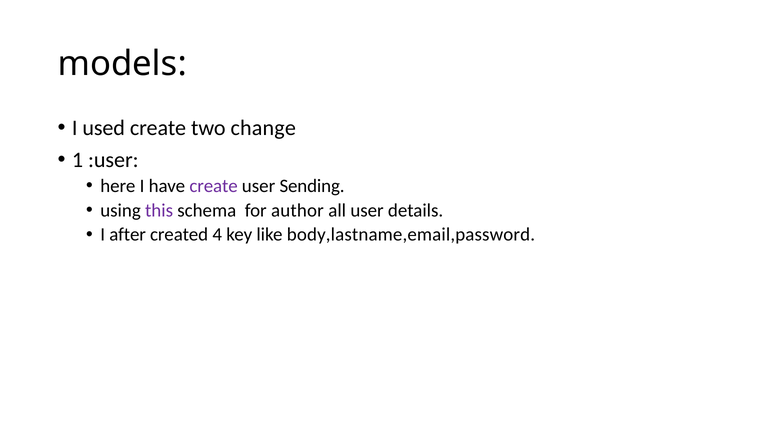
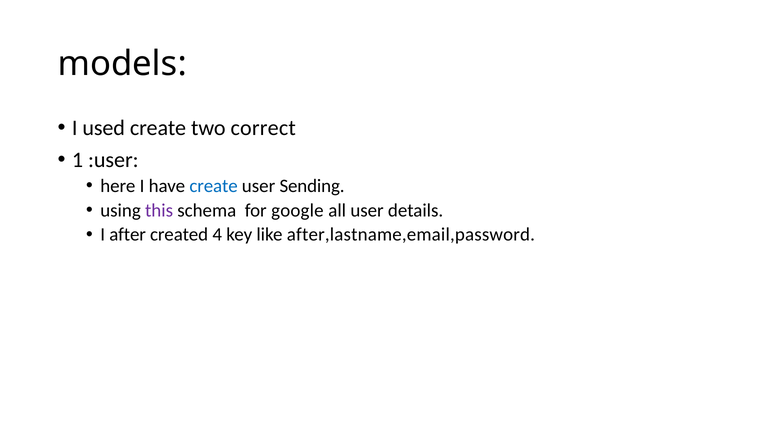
change: change -> correct (263, 128)
create colour: purple -> blue (214, 186)
author: author -> google (297, 210)
body,lastname,email,password: body,lastname,email,password -> after,lastname,email,password (411, 235)
